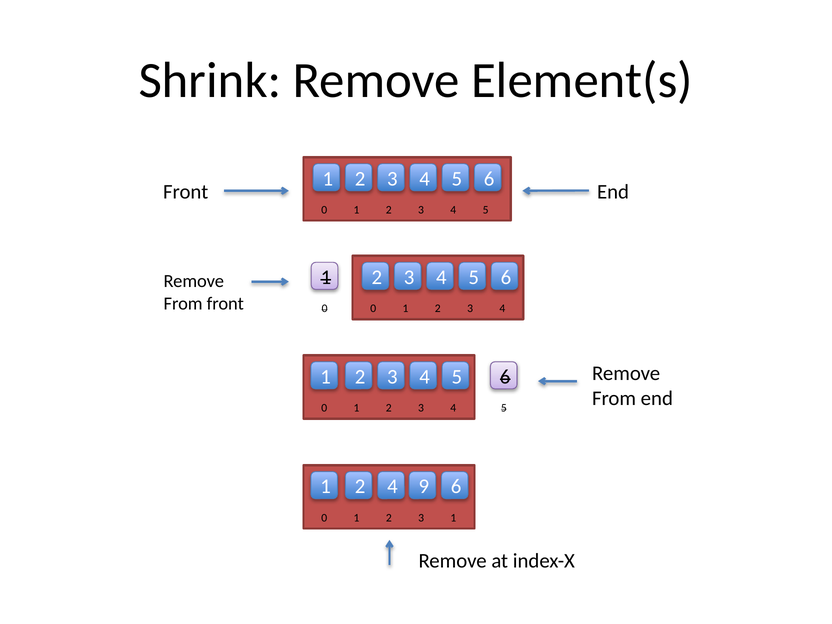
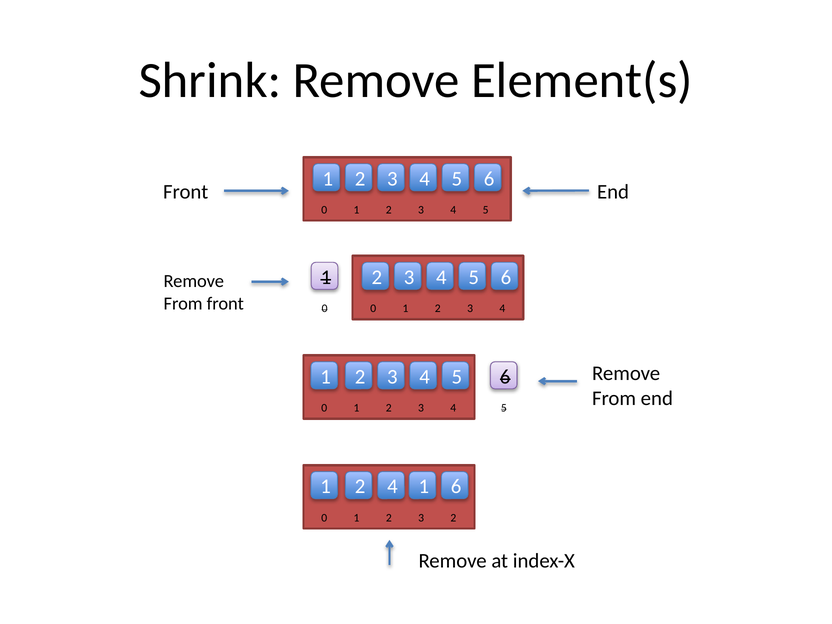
2 4 9: 9 -> 1 (424, 487)
3 1: 1 -> 2 (453, 518)
